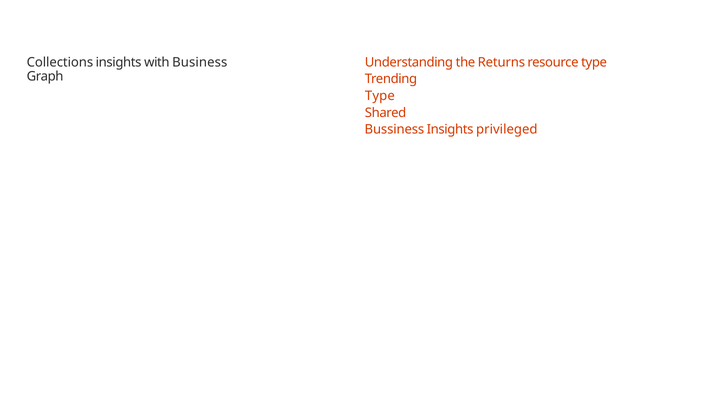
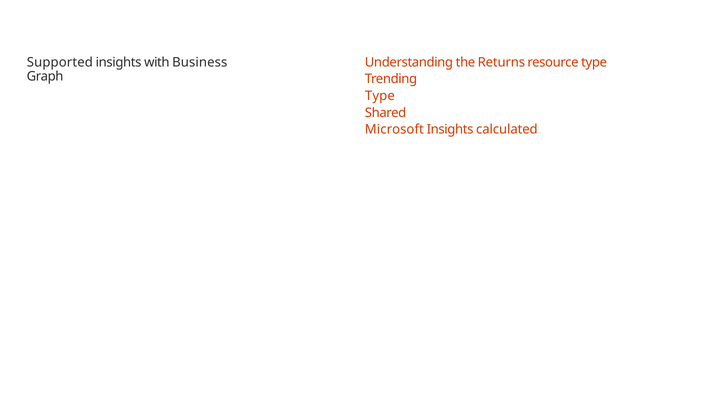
Collections: Collections -> Supported (60, 62)
Bussiness: Bussiness -> Microsoft (394, 129)
privileged: privileged -> calculated (507, 129)
